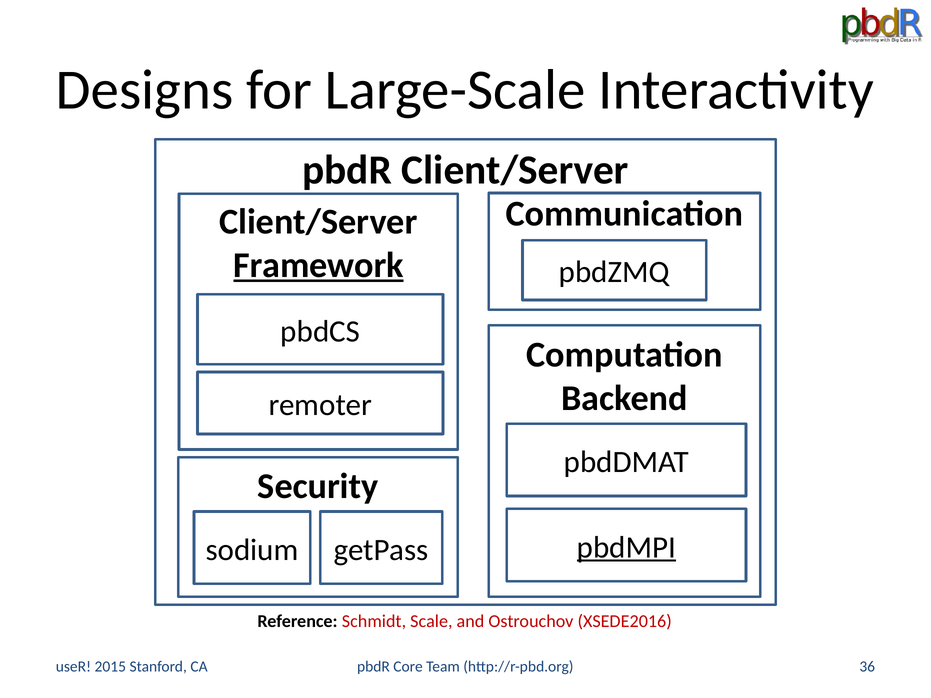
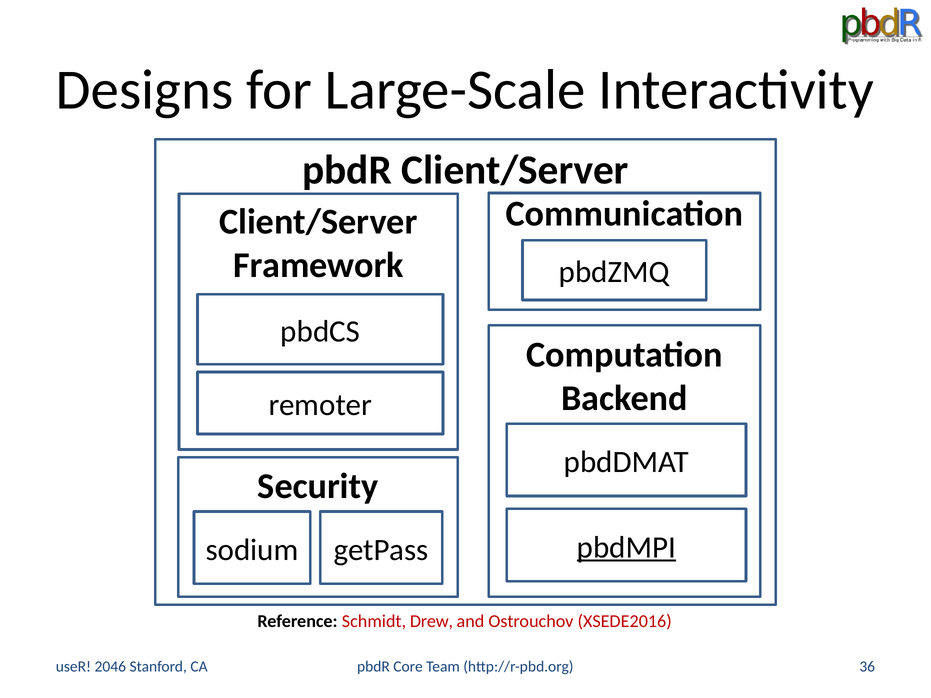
Framework underline: present -> none (318, 265)
Scale: Scale -> Drew (431, 622)
2015: 2015 -> 2046 (110, 667)
